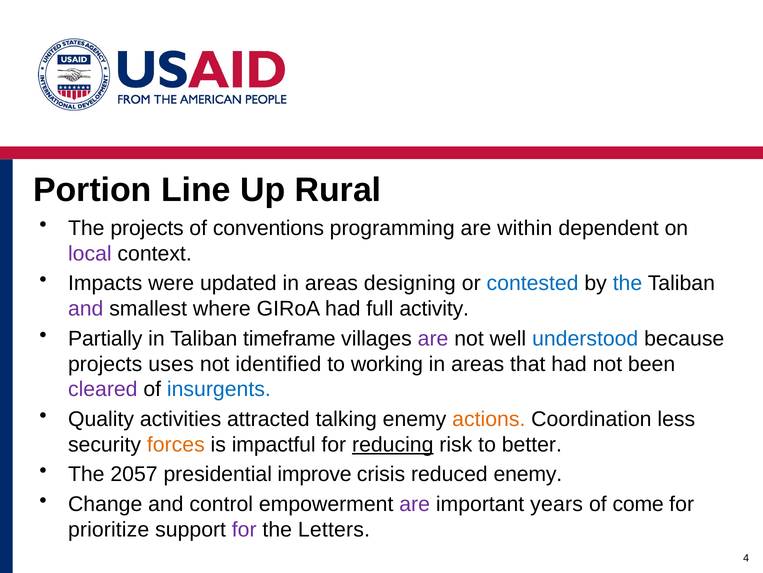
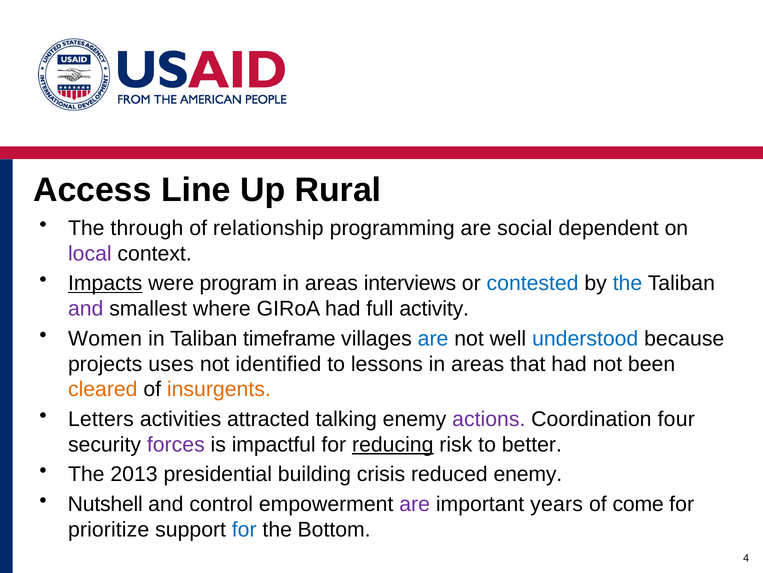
Portion: Portion -> Access (92, 190)
The projects: projects -> through (147, 228)
conventions: conventions -> relationship (268, 228)
within: within -> social (525, 228)
Impacts underline: none -> present (105, 283)
updated: updated -> program (238, 283)
designing: designing -> interviews (410, 283)
Partially: Partially -> Women (105, 338)
are colour: purple -> blue (433, 338)
working: working -> lessons (387, 364)
cleared colour: purple -> orange (103, 389)
insurgents colour: blue -> orange (219, 389)
Quality: Quality -> Letters (101, 419)
actions colour: orange -> purple (489, 419)
less: less -> four (676, 419)
forces colour: orange -> purple (176, 444)
2057: 2057 -> 2013 (134, 474)
improve: improve -> building (314, 474)
Change: Change -> Nutshell (105, 503)
for colour: purple -> blue (244, 529)
Letters: Letters -> Bottom (334, 529)
